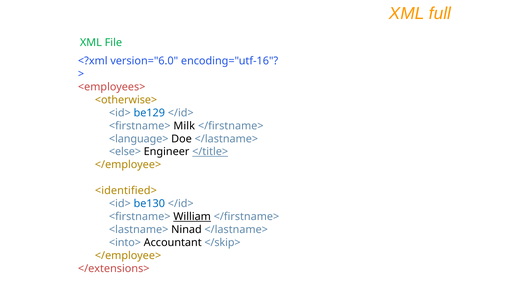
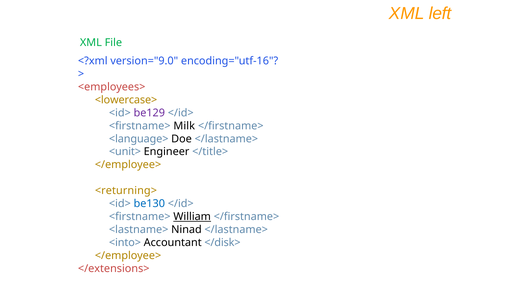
full: full -> left (440, 14)
version="6.0: version="6.0 -> version="9.0 (144, 61)
<otherwise>: <otherwise> -> <lowercase> (126, 100)
be129 colour: blue -> purple (149, 113)
<else>: <else> -> <unit> (125, 152)
</title> underline: present -> none (210, 152)
<identified>: <identified> -> <returning> (126, 191)
</skip>: </skip> -> </disk> (222, 243)
